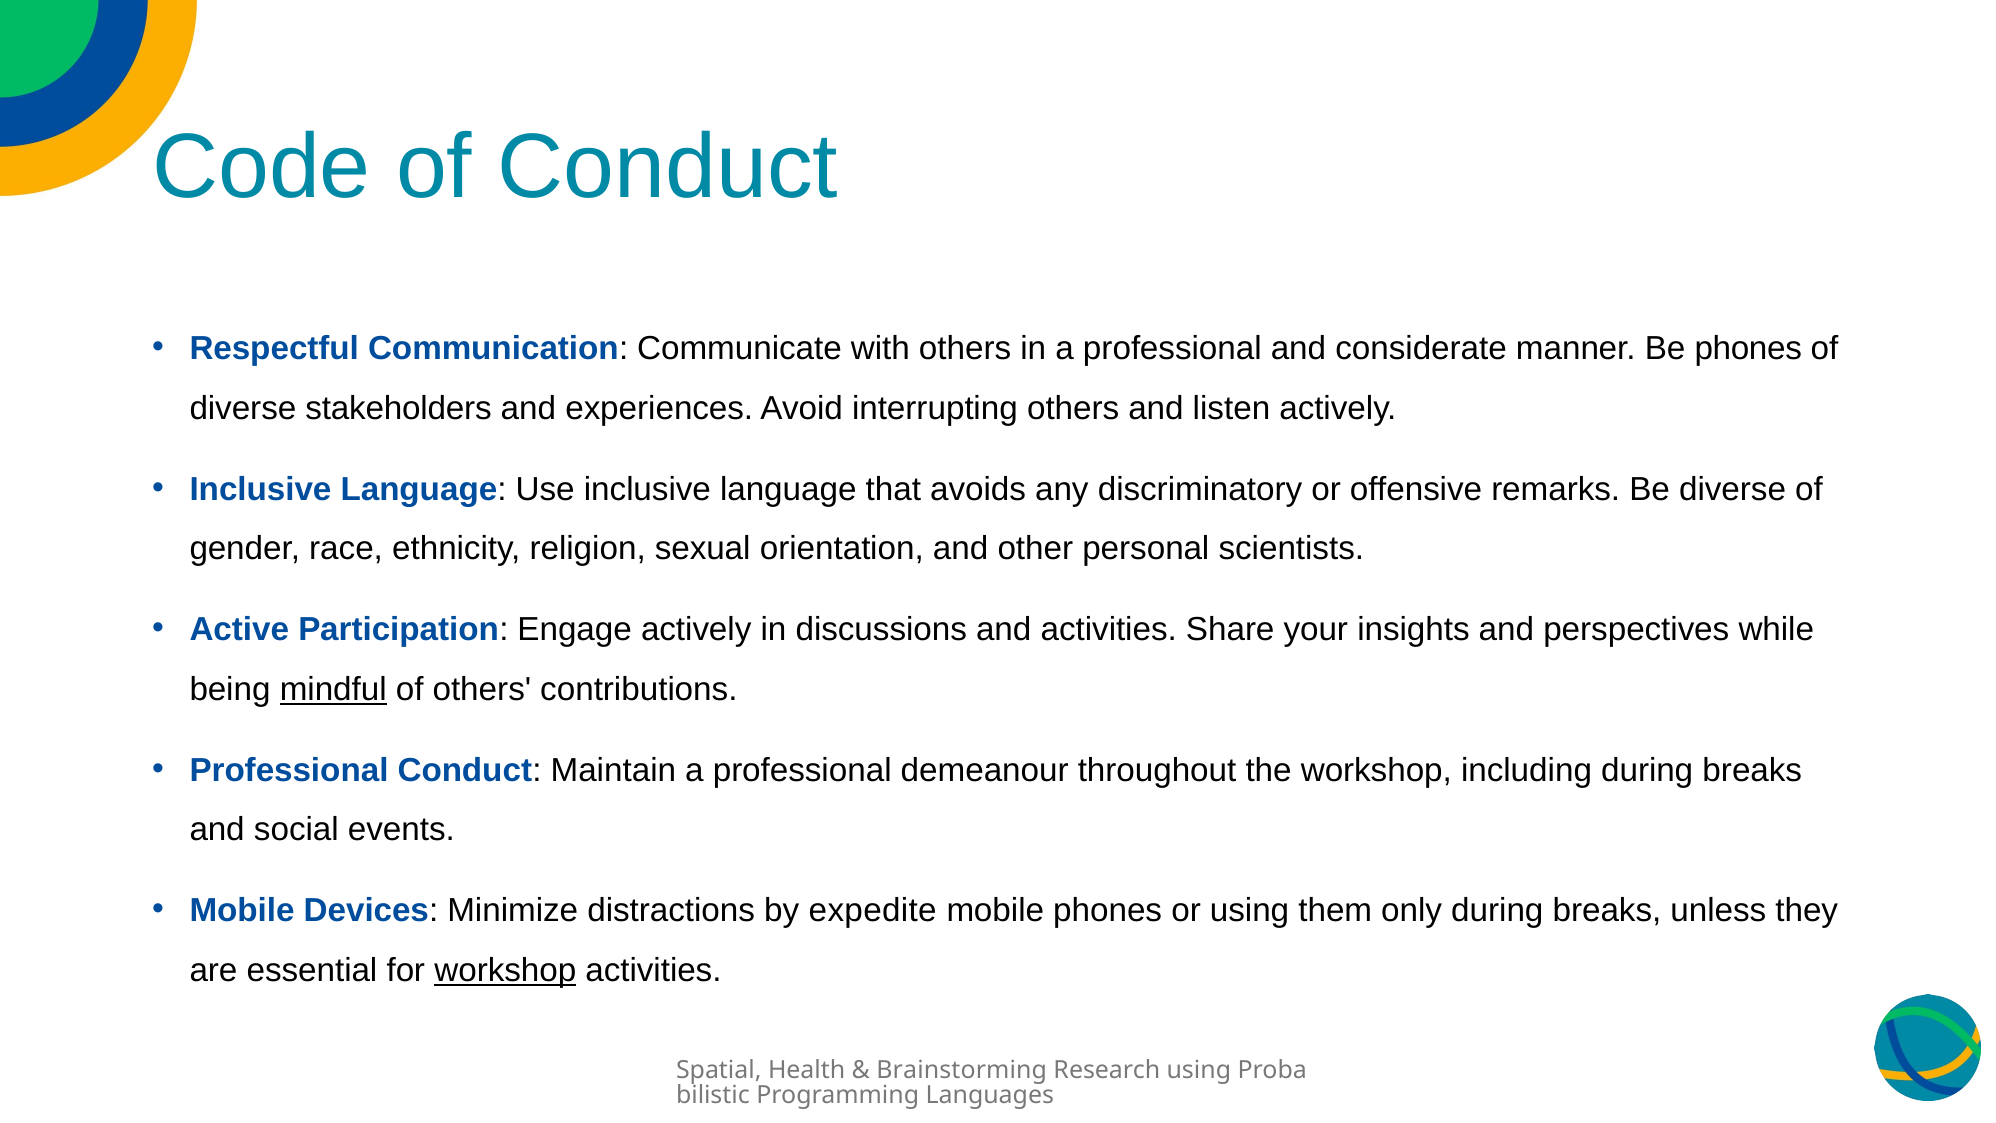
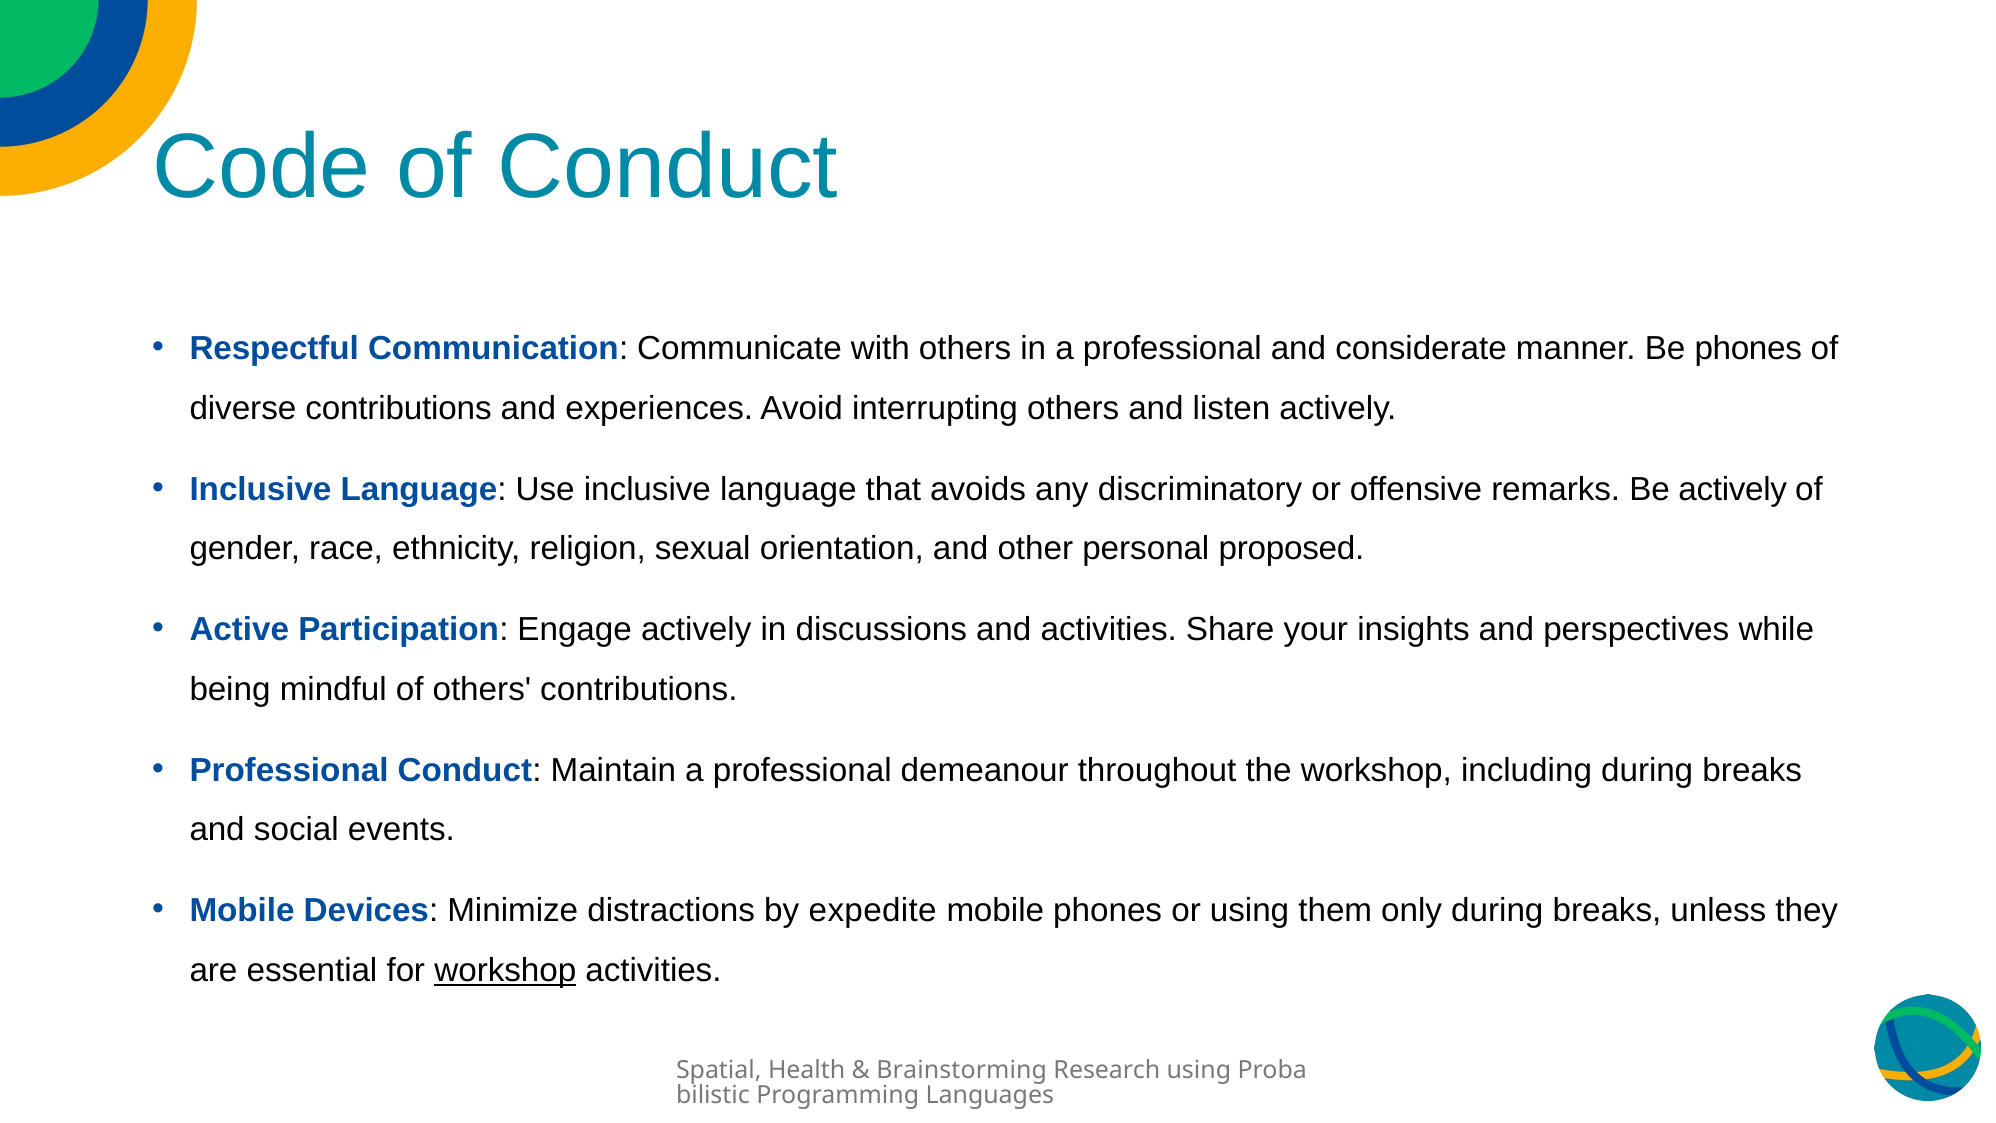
diverse stakeholders: stakeholders -> contributions (399, 408)
Be diverse: diverse -> actively (1733, 489)
scientists: scientists -> proposed (1291, 549)
mindful underline: present -> none (333, 689)
